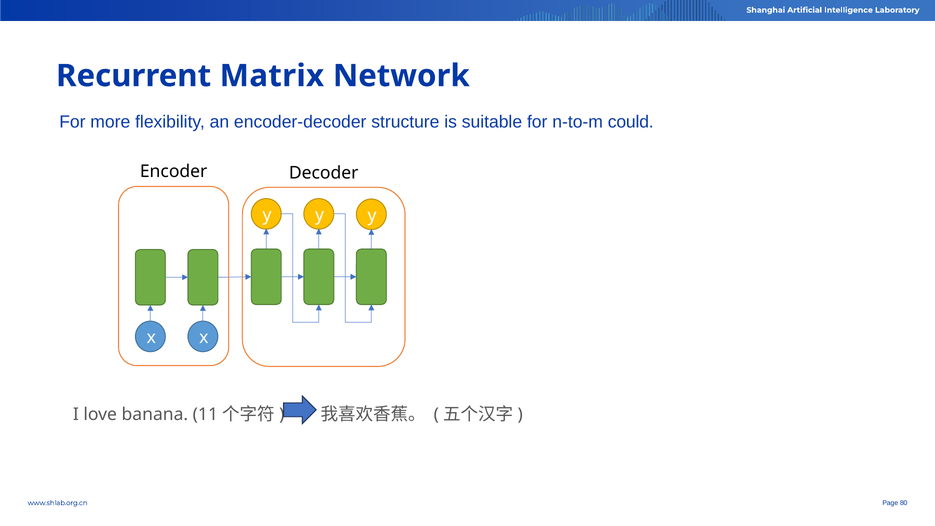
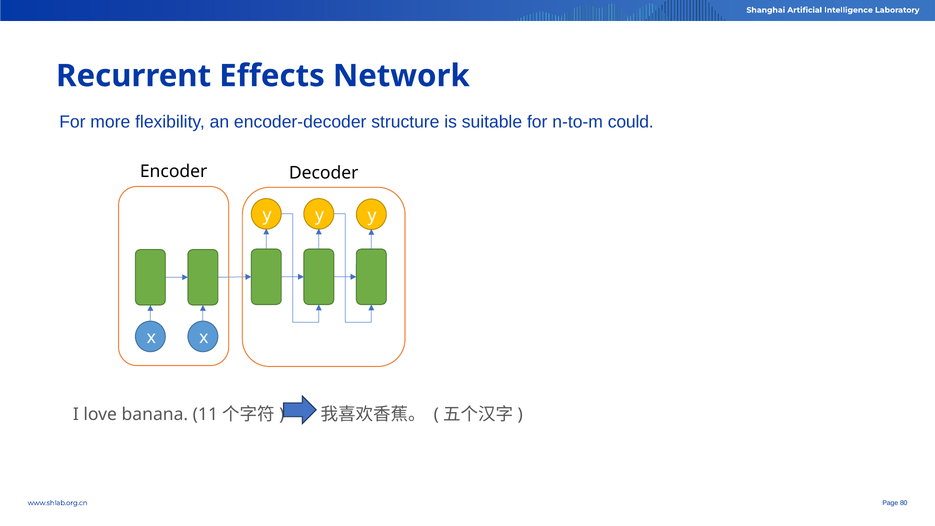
Matrix: Matrix -> Effects (272, 76)
